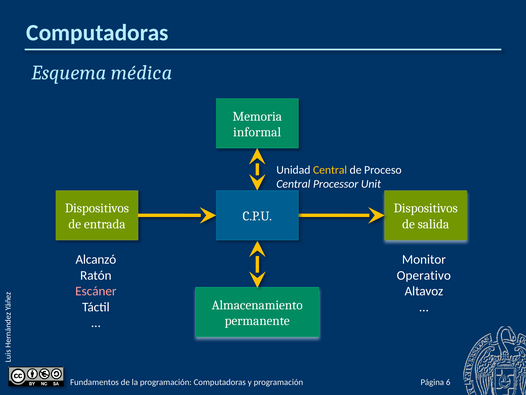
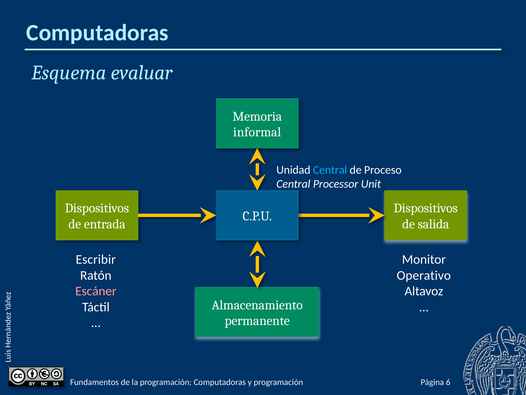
médica: médica -> evaluar (142, 73)
Central colour: yellow -> light blue (330, 170)
Alcanzó: Alcanzó -> Escribir (96, 259)
